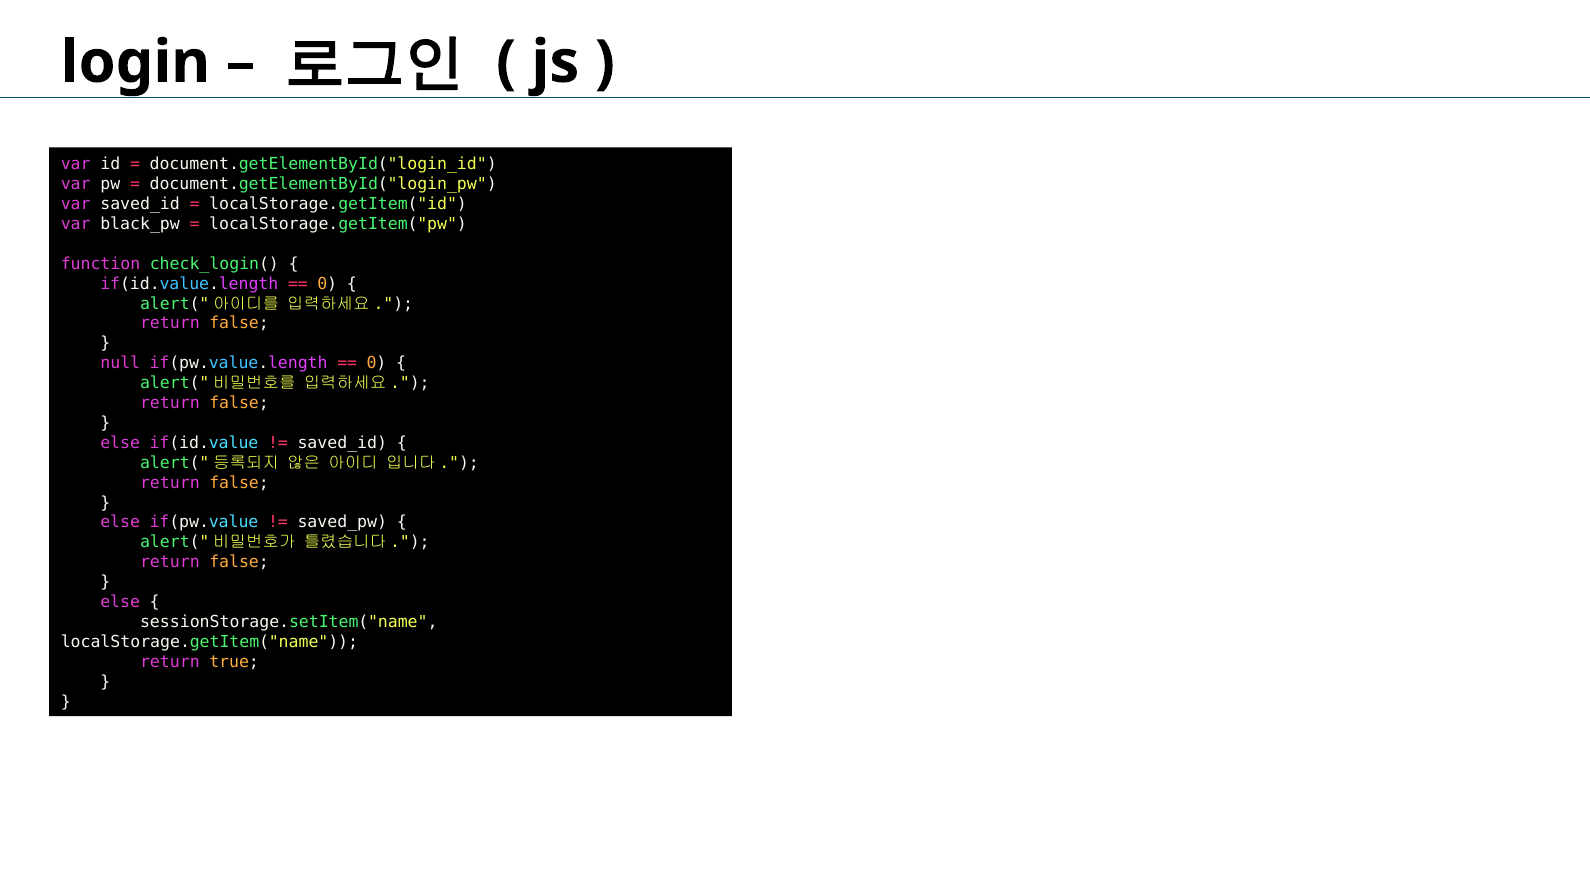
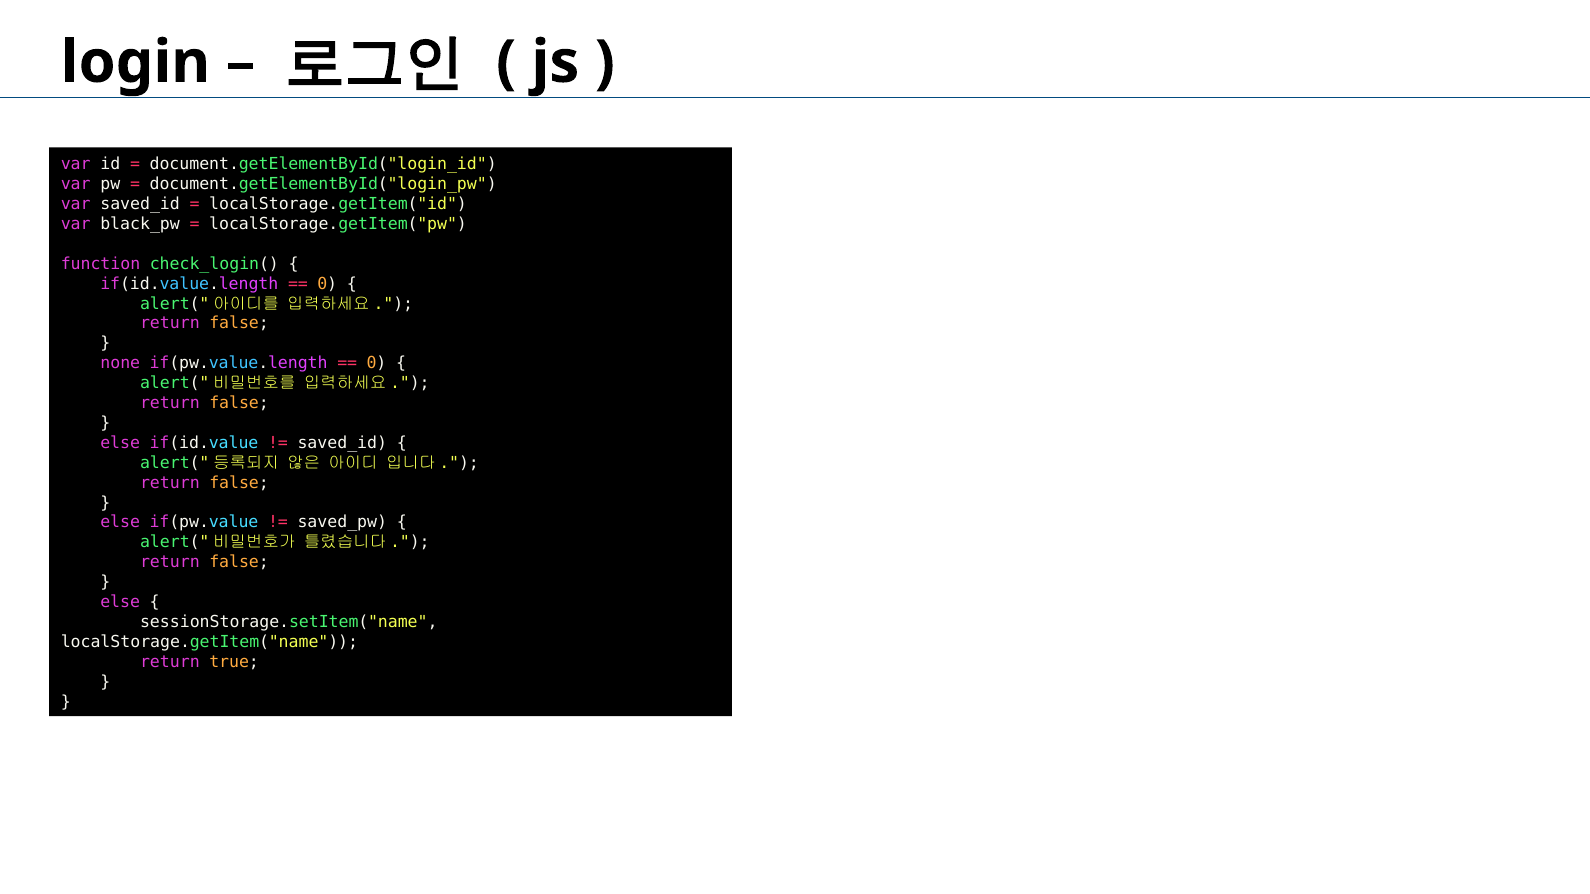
null: null -> none (120, 363)
